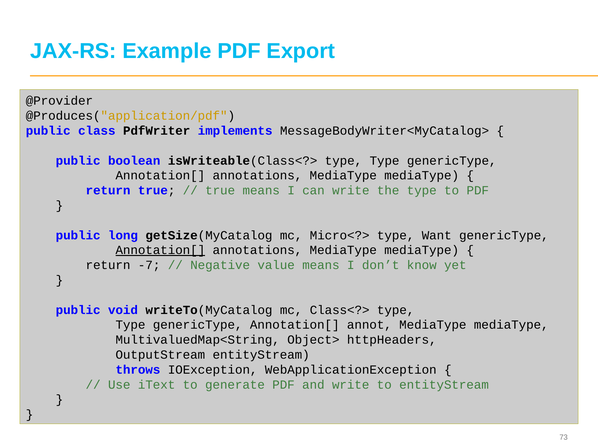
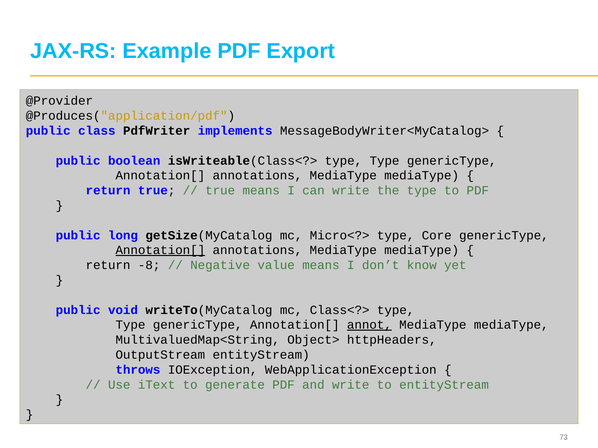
Want: Want -> Core (437, 236)
-7: -7 -> -8 (149, 265)
annot underline: none -> present (369, 325)
